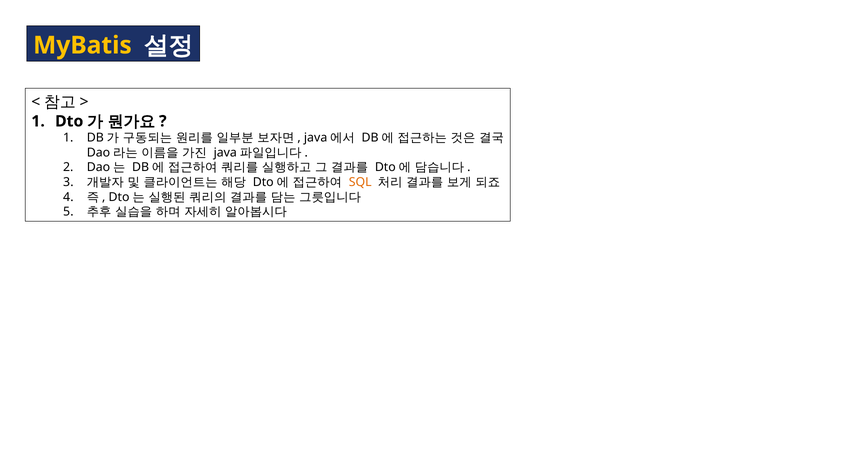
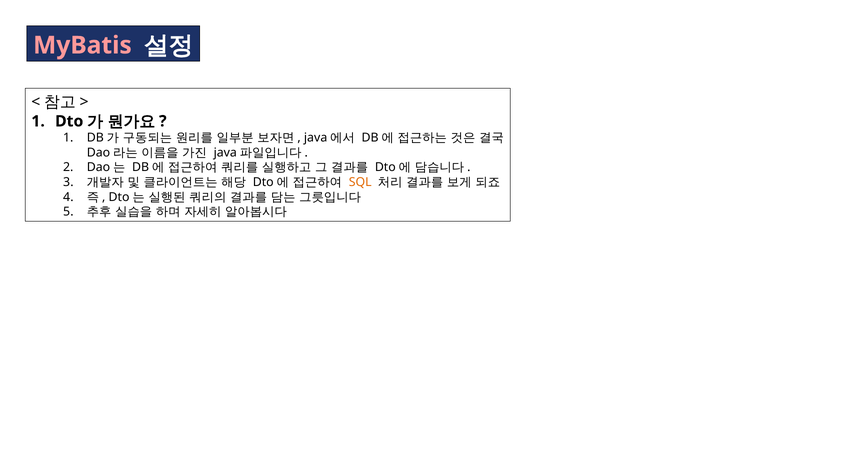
MyBatis colour: yellow -> pink (82, 45)
